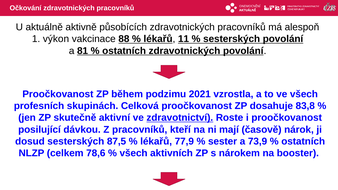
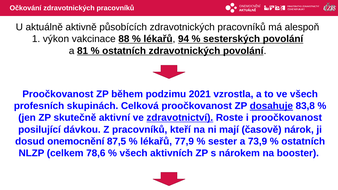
11: 11 -> 94 (184, 39)
dosahuje underline: none -> present (271, 106)
dosud sesterských: sesterských -> onemocnění (76, 141)
